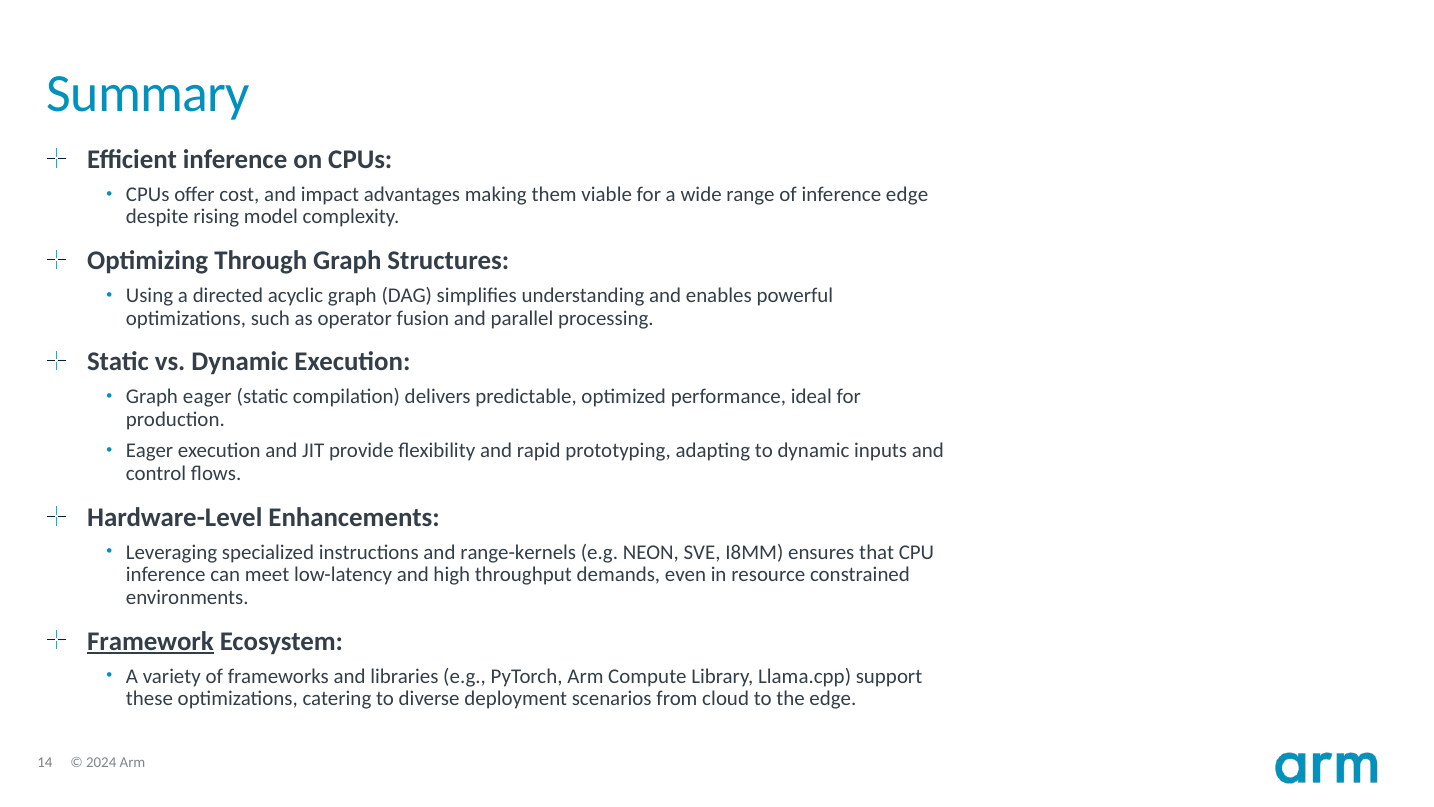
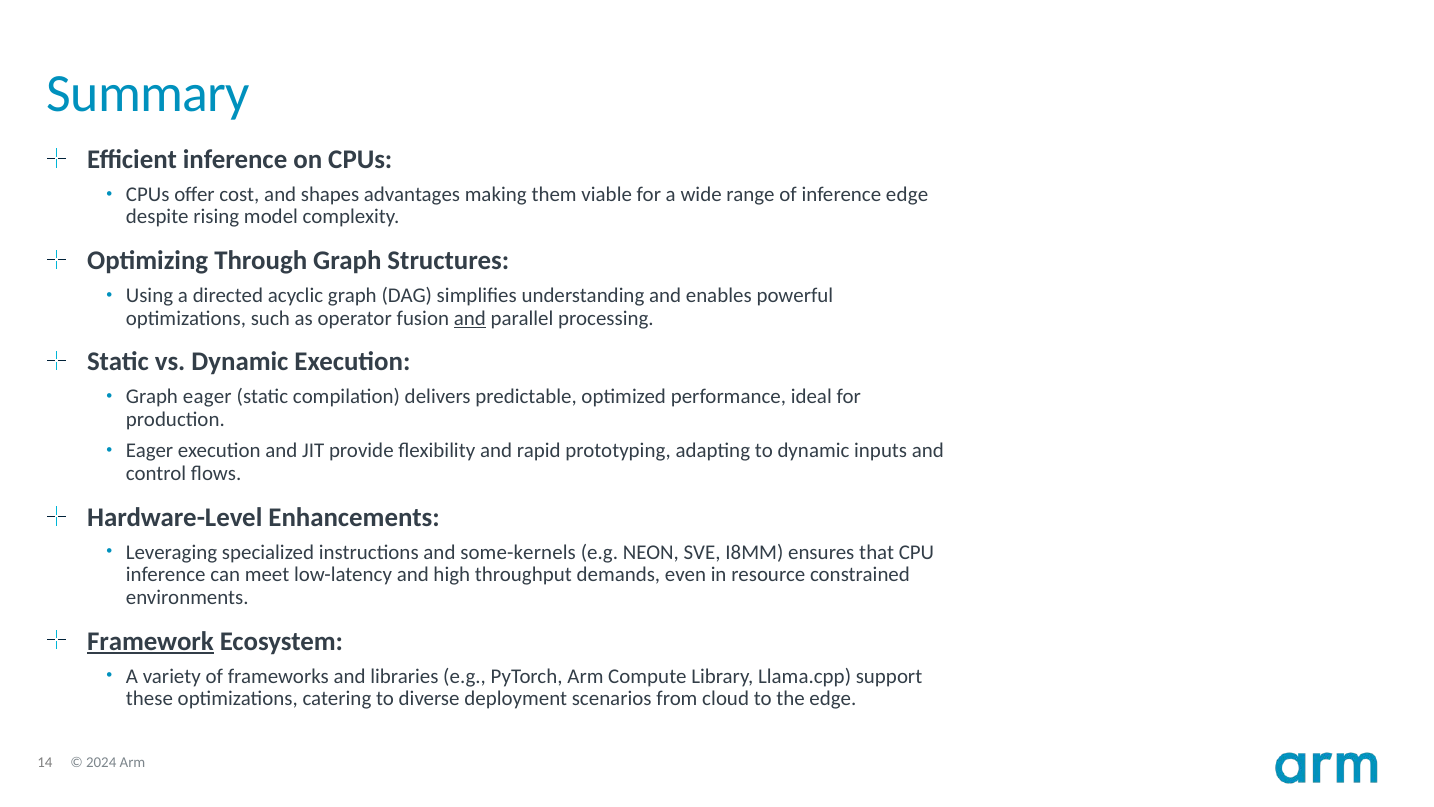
impact: impact -> shapes (330, 194)
and underline: none -> present (470, 318)
range-kernels: range-kernels -> some-kernels (518, 552)
